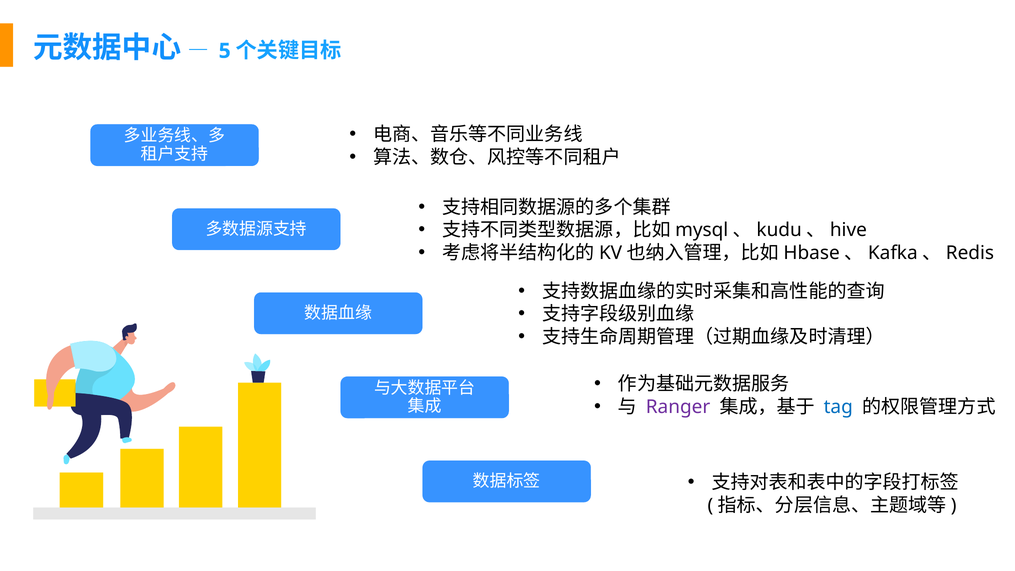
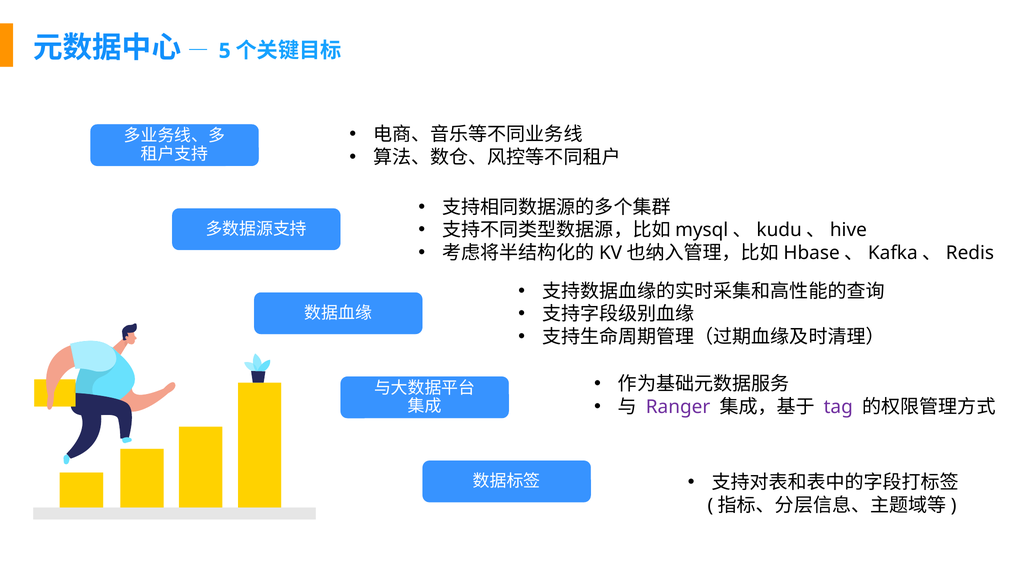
tag colour: blue -> purple (838, 407)
